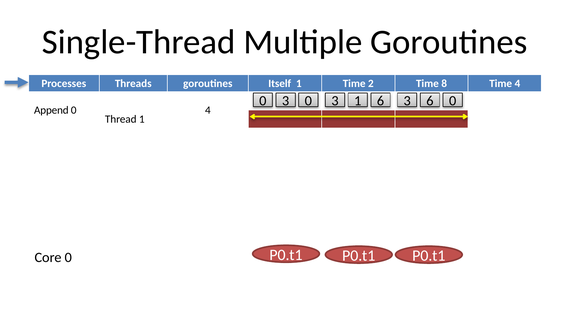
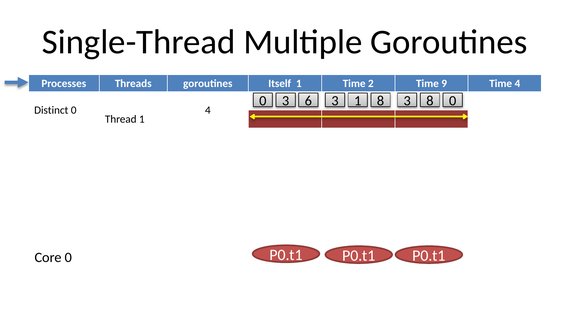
8: 8 -> 9 (444, 84)
3 0: 0 -> 6 (308, 101)
1 6: 6 -> 8 (381, 101)
3 6: 6 -> 8 (430, 101)
Append: Append -> Distinct (51, 110)
